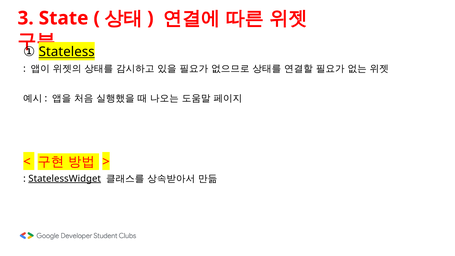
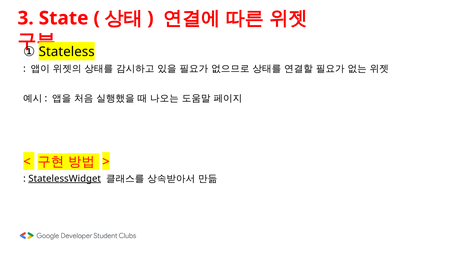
Stateless underline: present -> none (67, 52)
